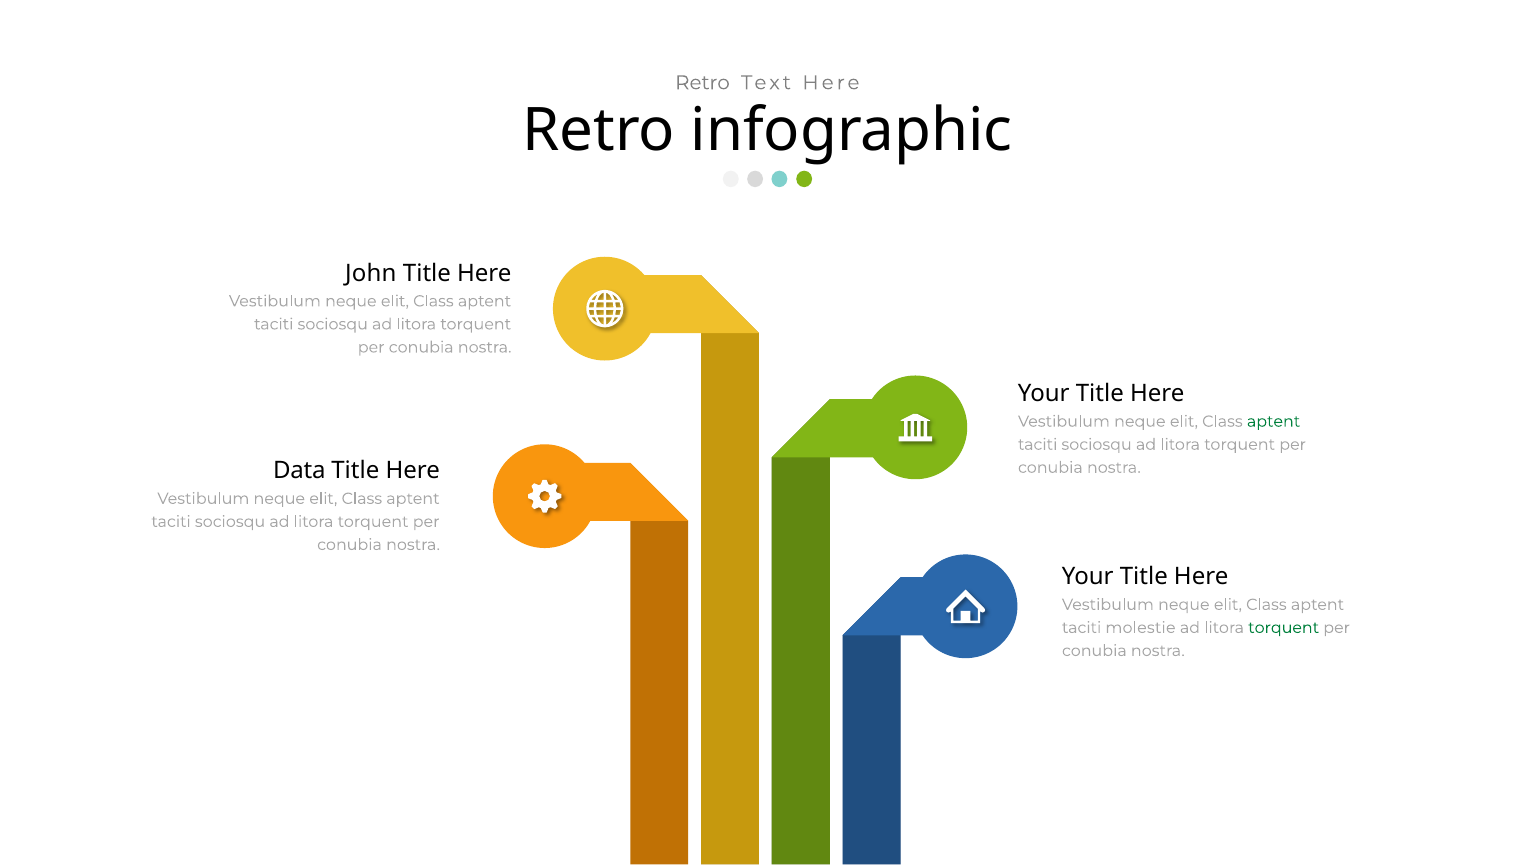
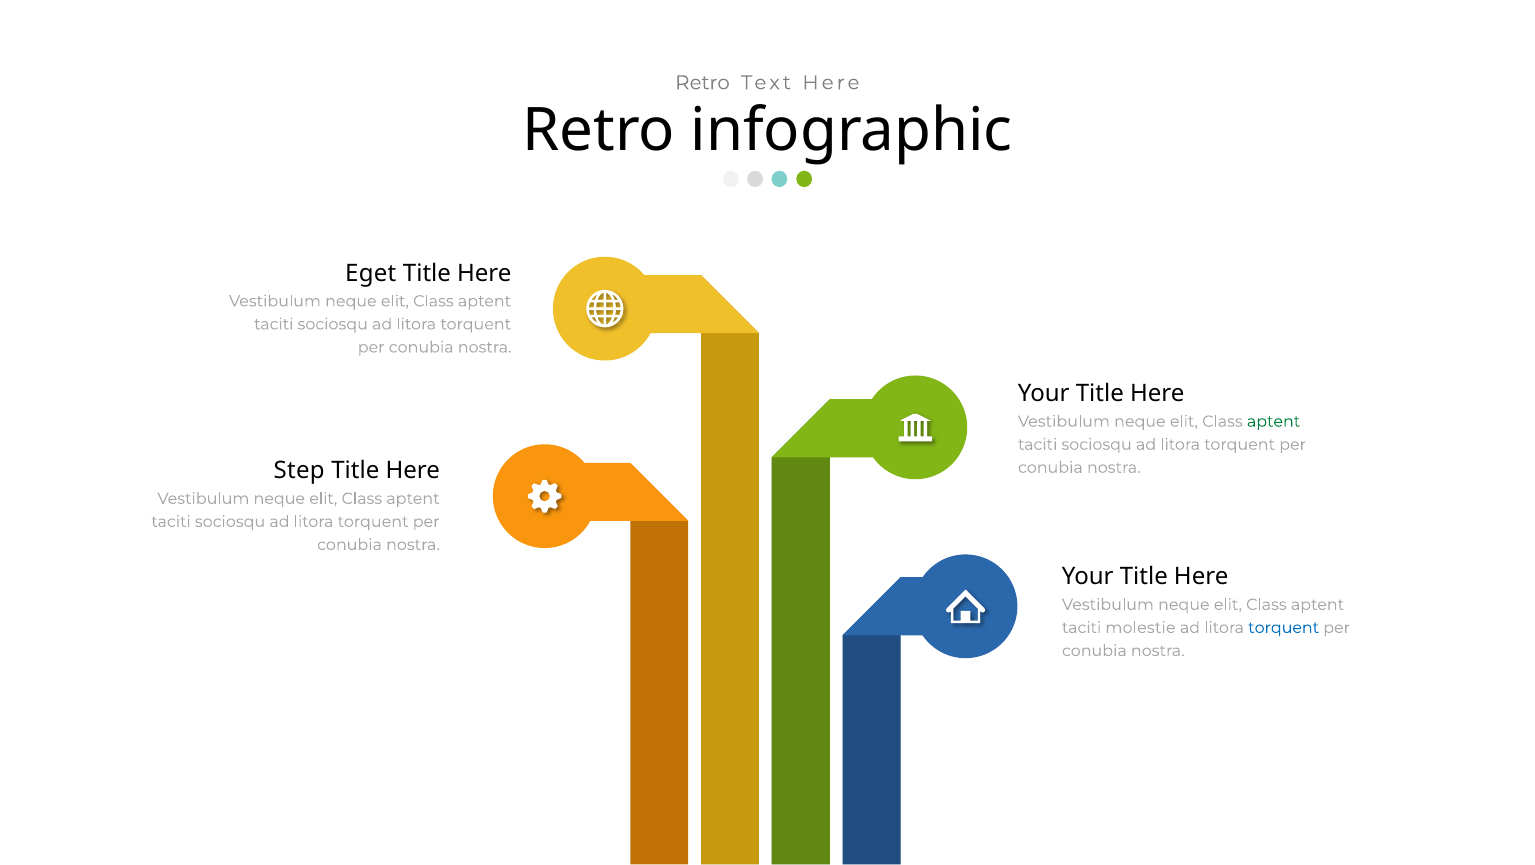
John: John -> Eget (371, 273)
Data: Data -> Step (299, 471)
torquent colour: green -> blue (1284, 627)
